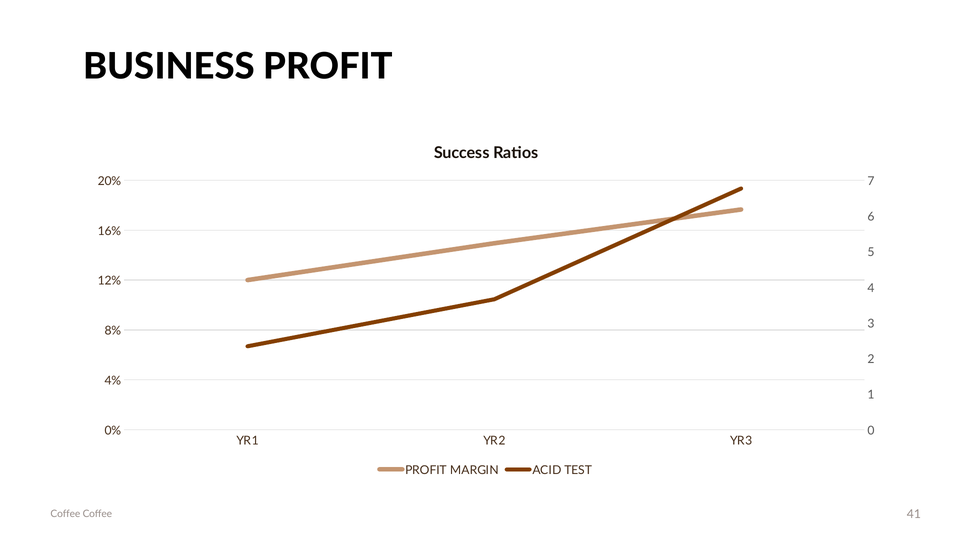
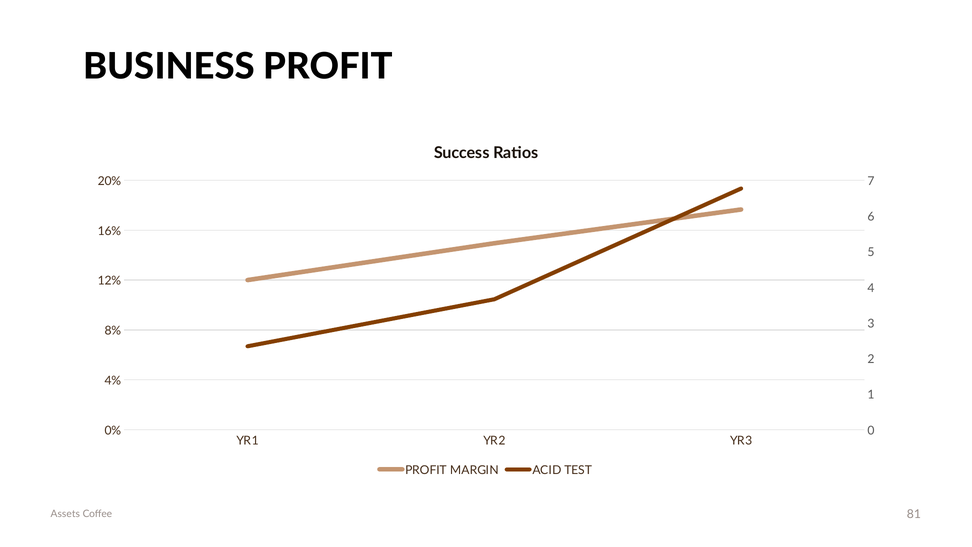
Coffee: Coffee -> Assets (65, 514)
41: 41 -> 81 (914, 514)
